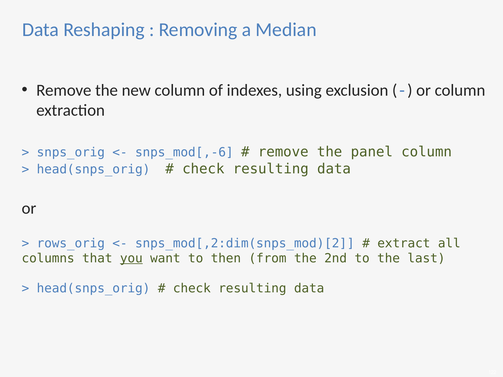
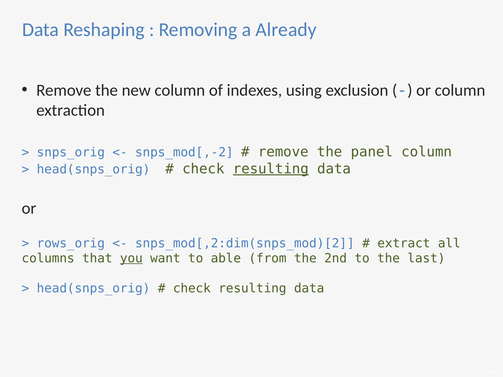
Median: Median -> Already (286, 30)
snps_mod[,-6: snps_mod[,-6 -> snps_mod[,-2 (184, 153)
resulting underline: none -> present (271, 169)
then: then -> able (226, 258)
